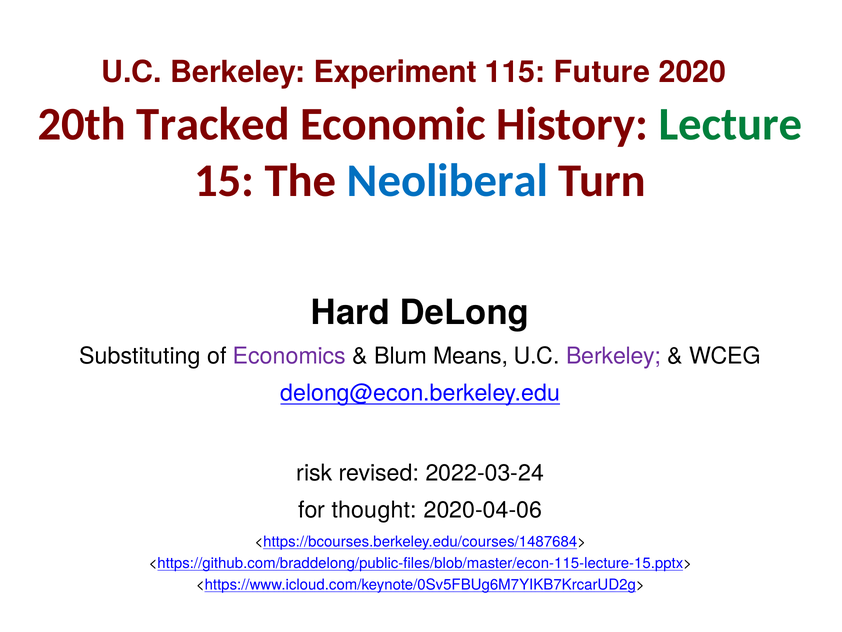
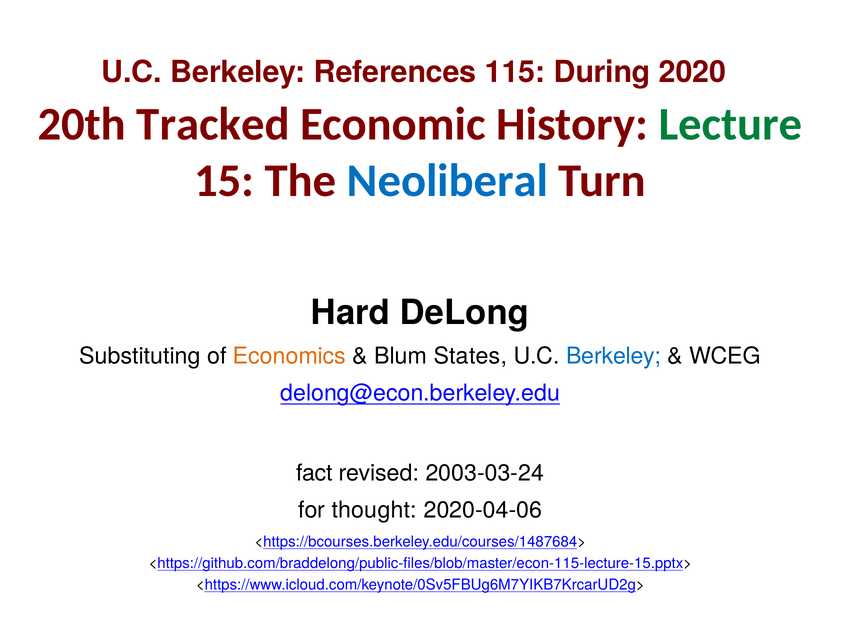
Experiment: Experiment -> References (395, 72)
Future: Future -> During (602, 72)
Economics colour: purple -> orange (289, 356)
Means: Means -> States (470, 356)
Berkeley colour: purple -> blue (614, 356)
risk: risk -> fact (314, 473)
2022-03-24: 2022-03-24 -> 2003-03-24 (485, 473)
